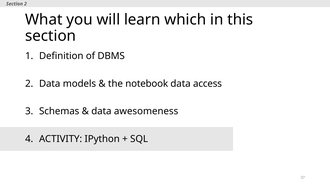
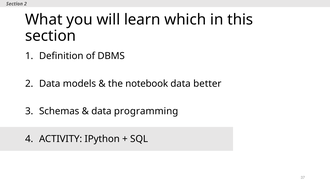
access: access -> better (207, 83)
awesomeness: awesomeness -> programming (146, 111)
